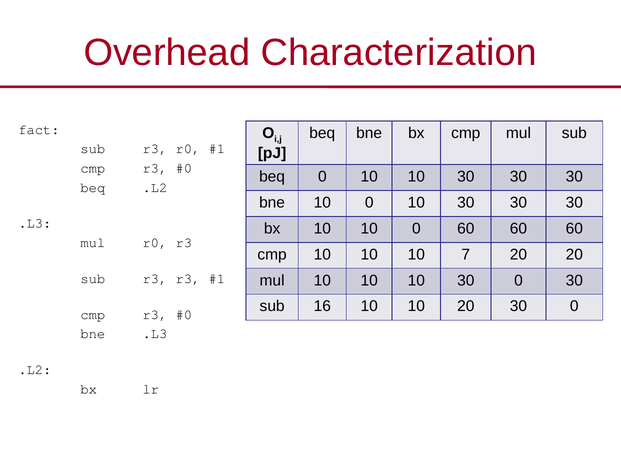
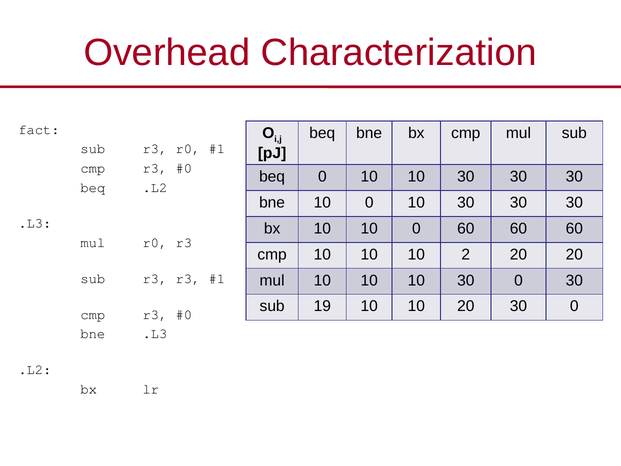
7: 7 -> 2 (466, 254)
16: 16 -> 19 (322, 306)
